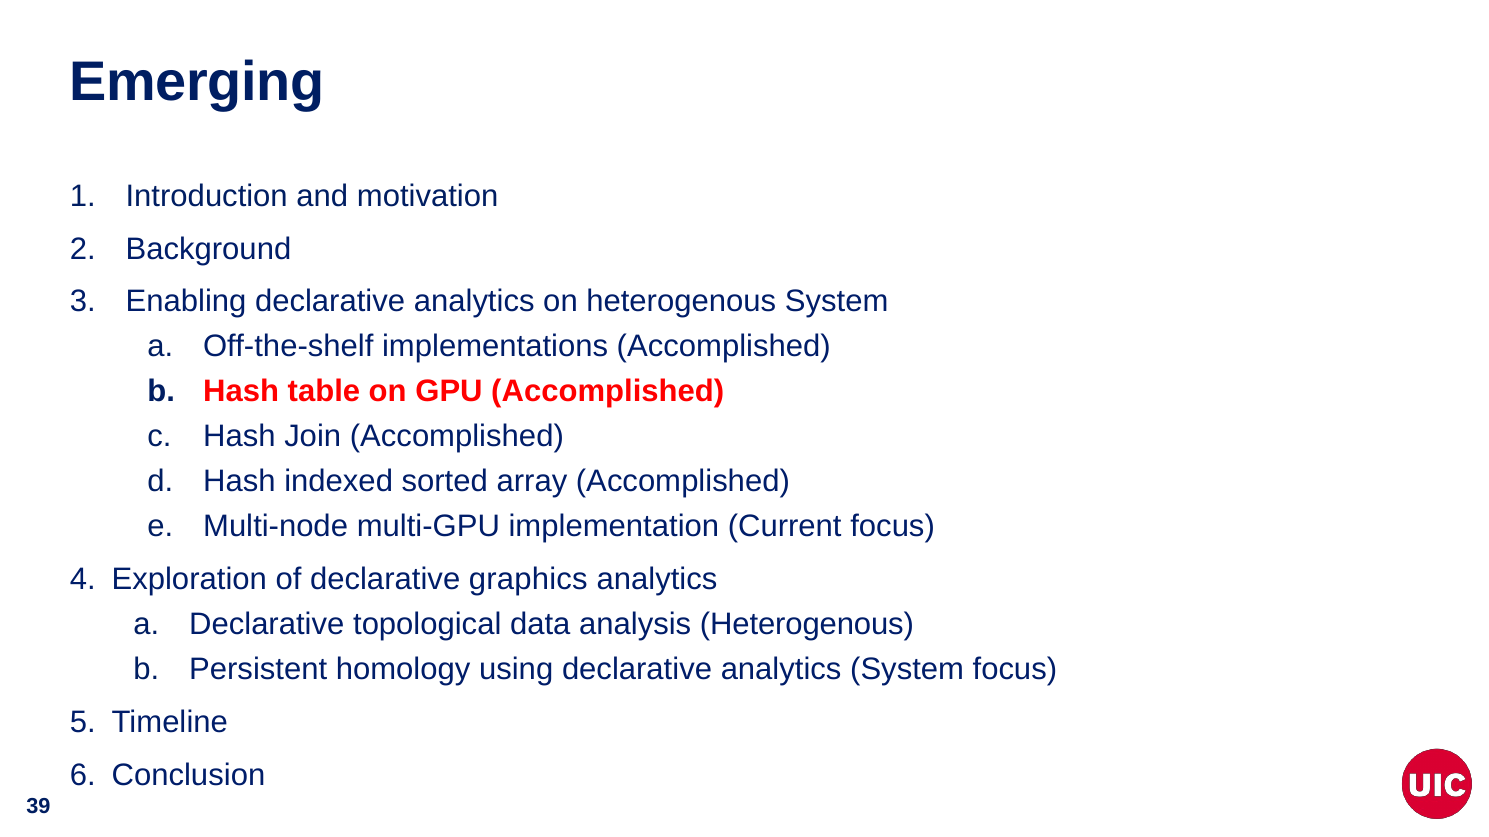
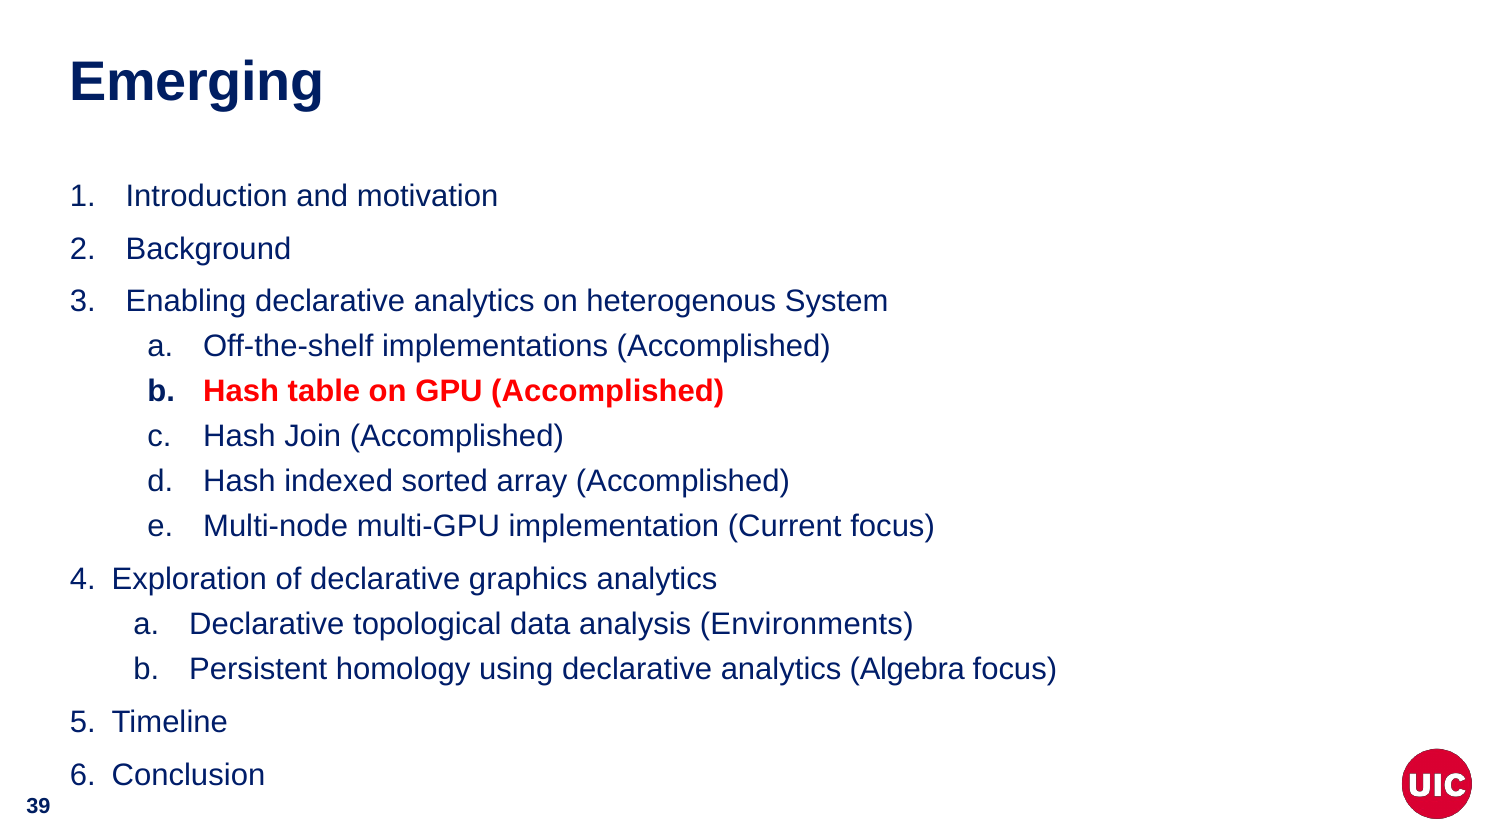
analysis Heterogenous: Heterogenous -> Environments (807, 625)
analytics System: System -> Algebra (907, 670)
